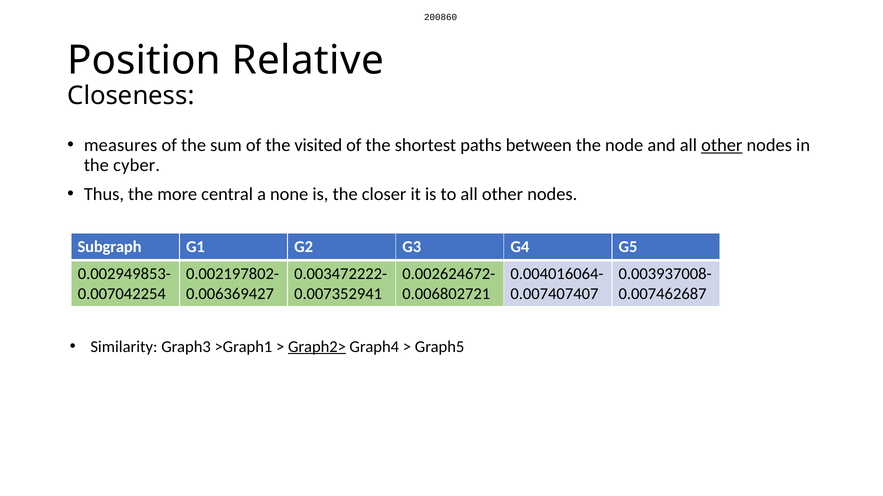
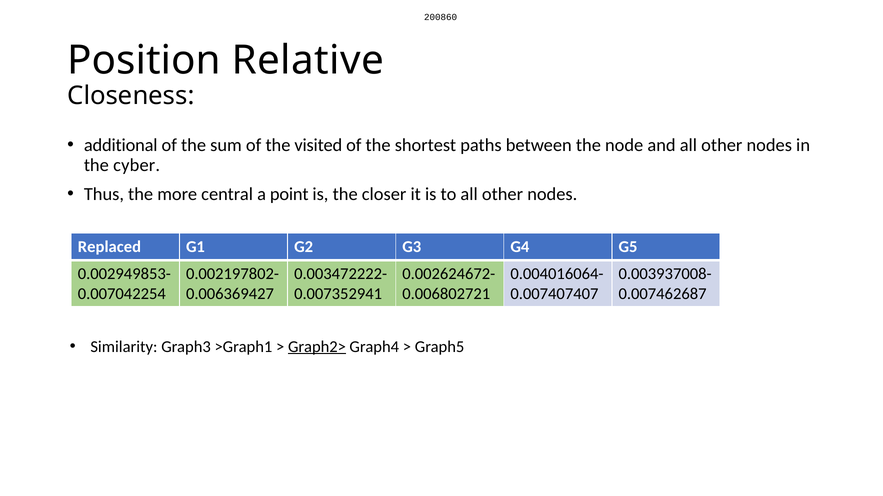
measures: measures -> additional (121, 145)
other underline: present -> none (722, 145)
none: none -> point (289, 194)
Subgraph: Subgraph -> Replaced (109, 247)
